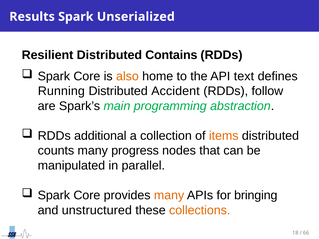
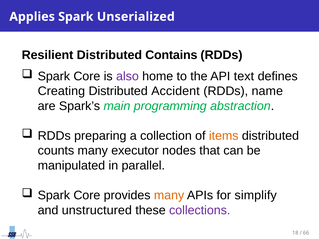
Results: Results -> Applies (32, 17)
also colour: orange -> purple (127, 76)
Running: Running -> Creating (61, 91)
follow: follow -> name (267, 91)
additional: additional -> preparing (100, 136)
progress: progress -> executor (135, 151)
bringing: bringing -> simplify (256, 195)
collections colour: orange -> purple (200, 210)
